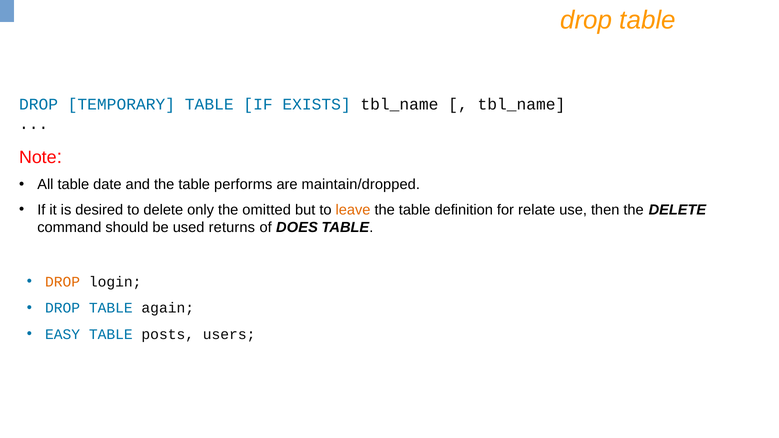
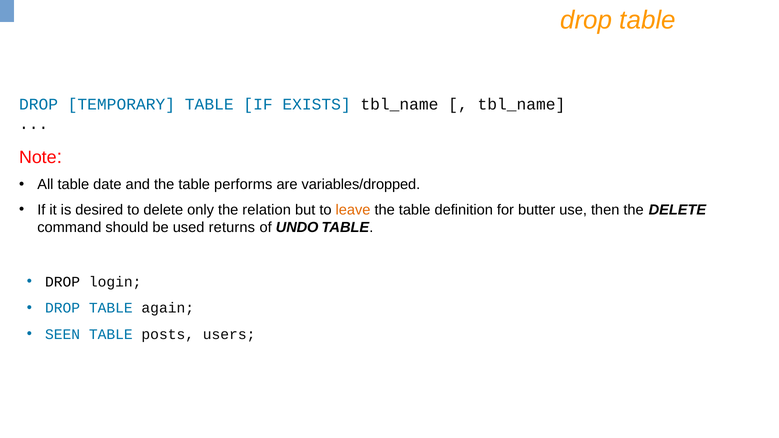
maintain/dropped: maintain/dropped -> variables/dropped (361, 185)
omitted: omitted -> relation (267, 210)
relate: relate -> butter (537, 210)
DOES: DOES -> UNDO (297, 227)
DROP colour: orange -> black (63, 282)
EASY: EASY -> SEEN (63, 335)
